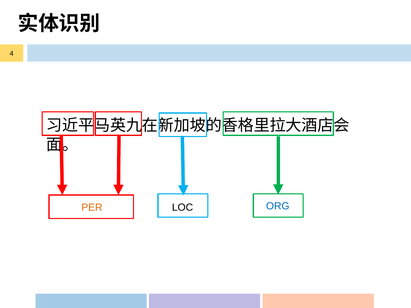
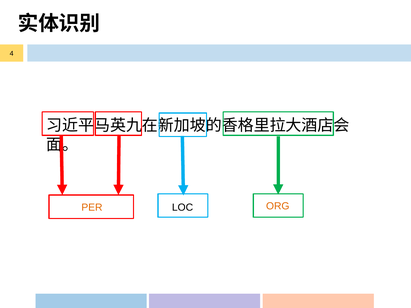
ORG colour: blue -> orange (278, 206)
